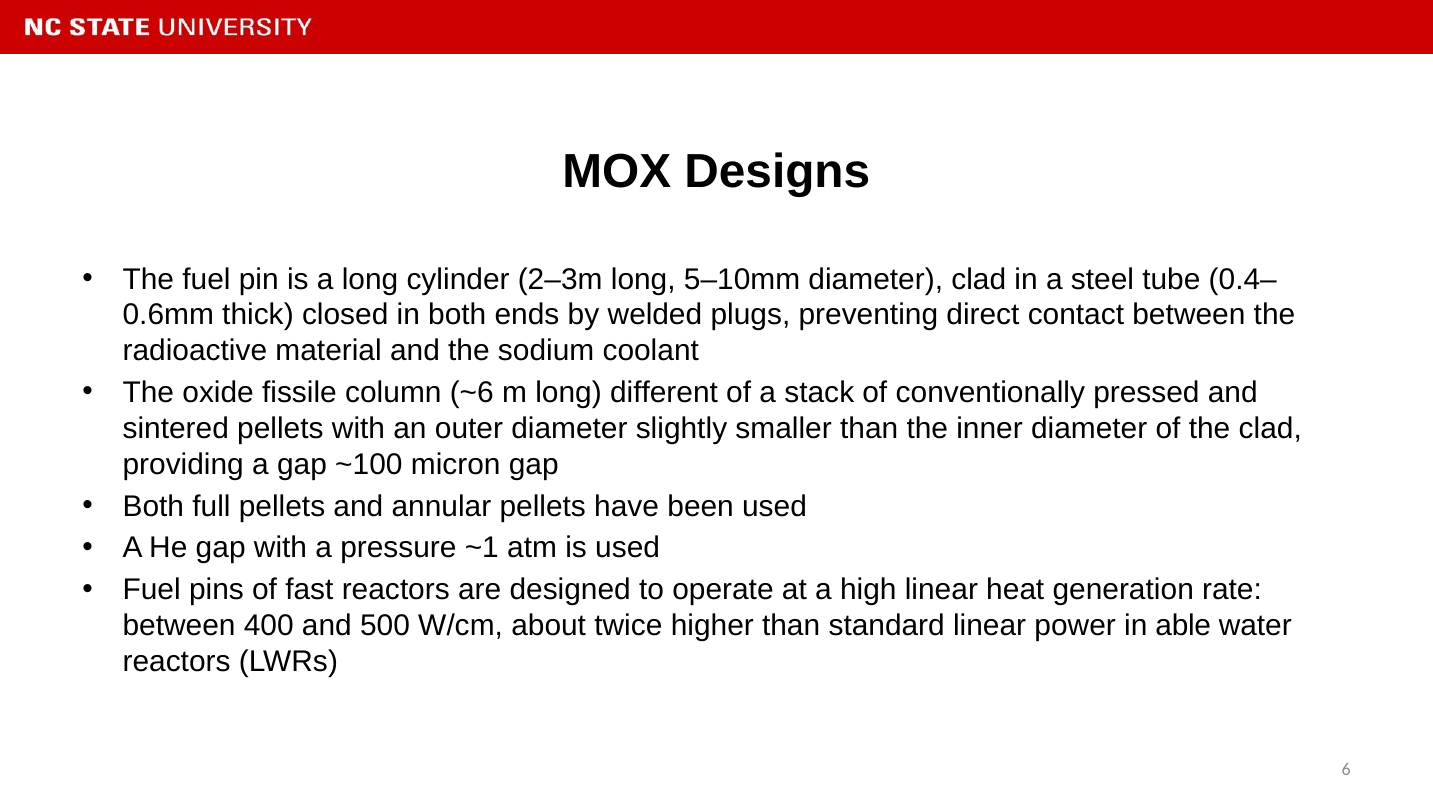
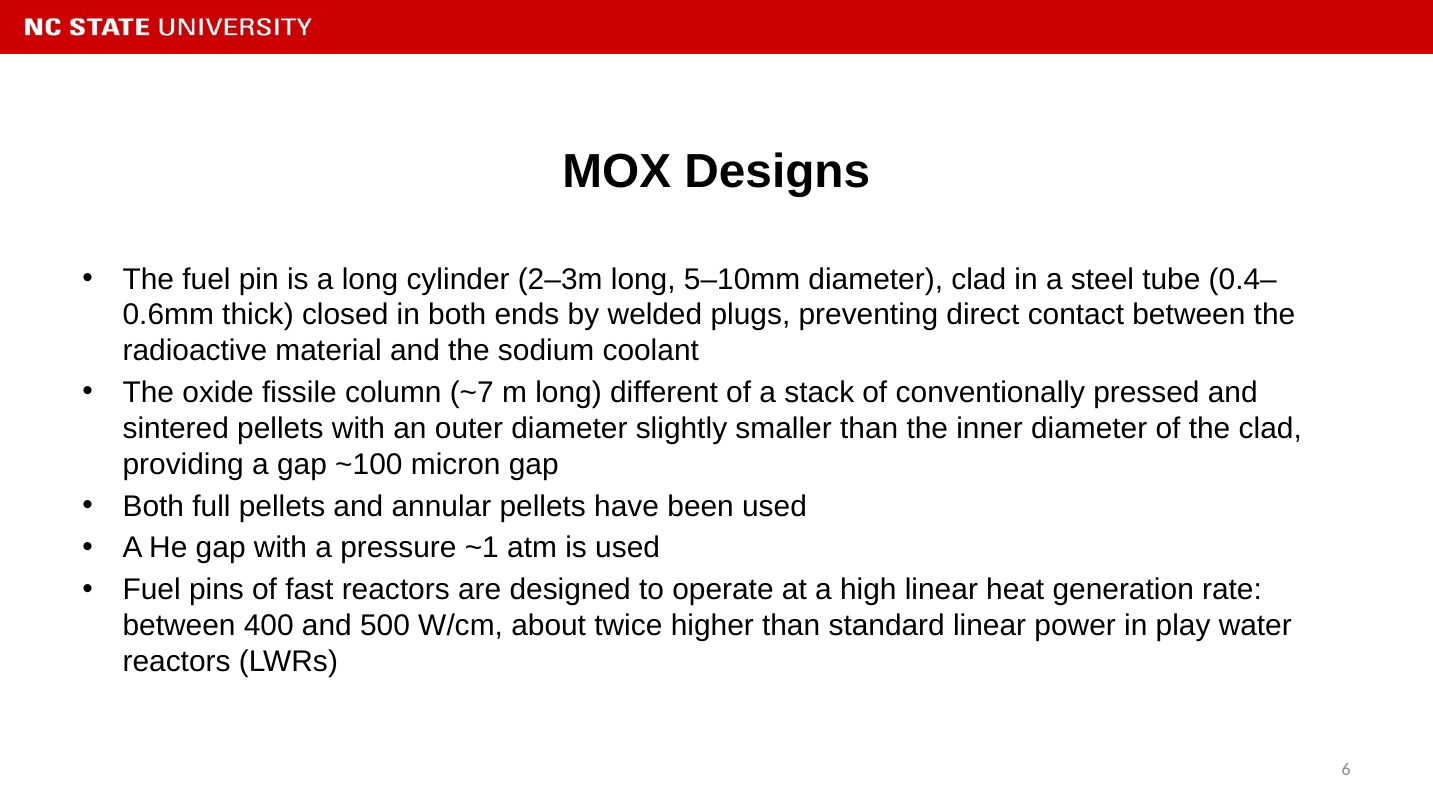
~6: ~6 -> ~7 (472, 393)
able: able -> play (1183, 626)
